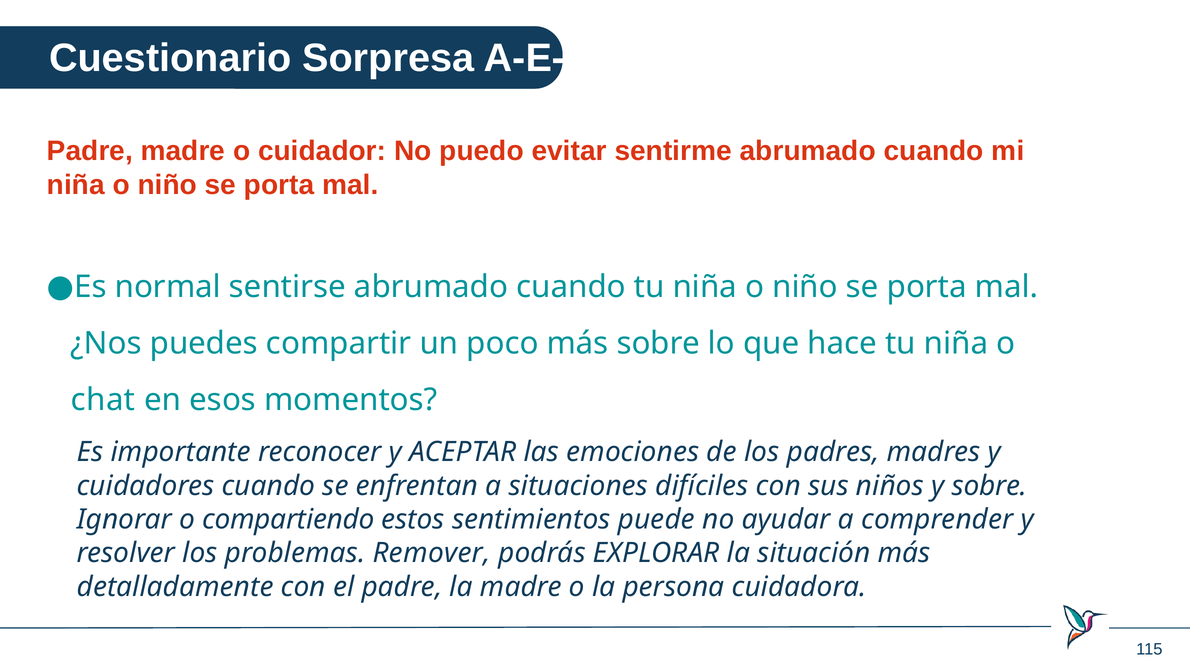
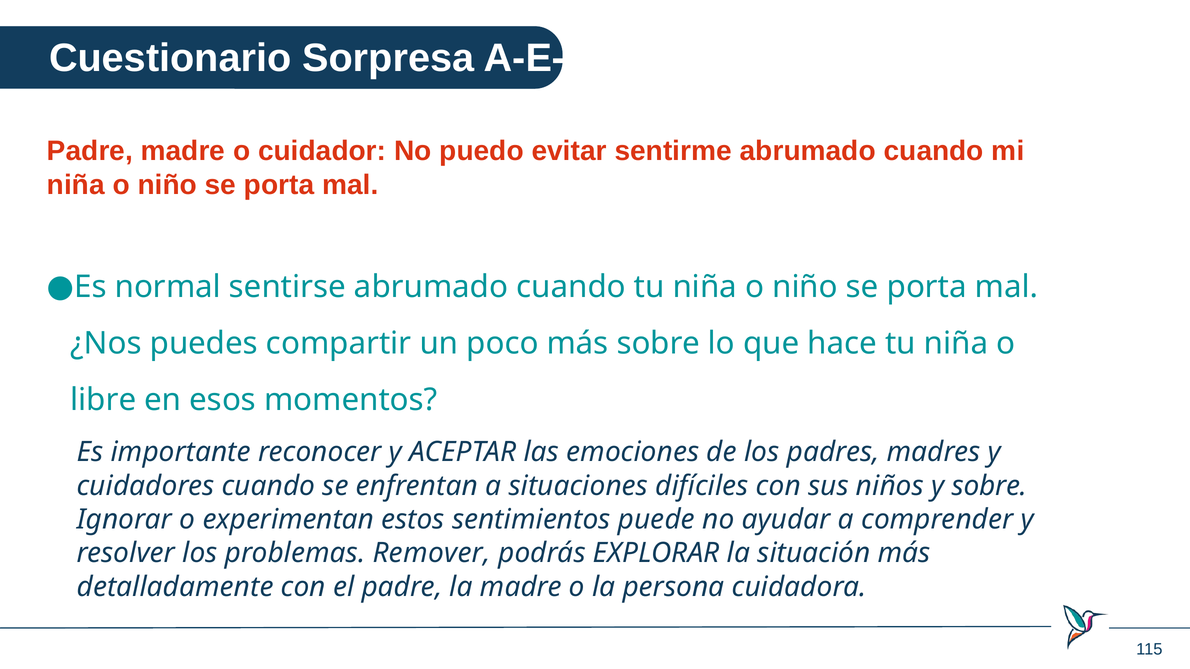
chat: chat -> libre (103, 400)
compartiendo: compartiendo -> experimentan (288, 520)
